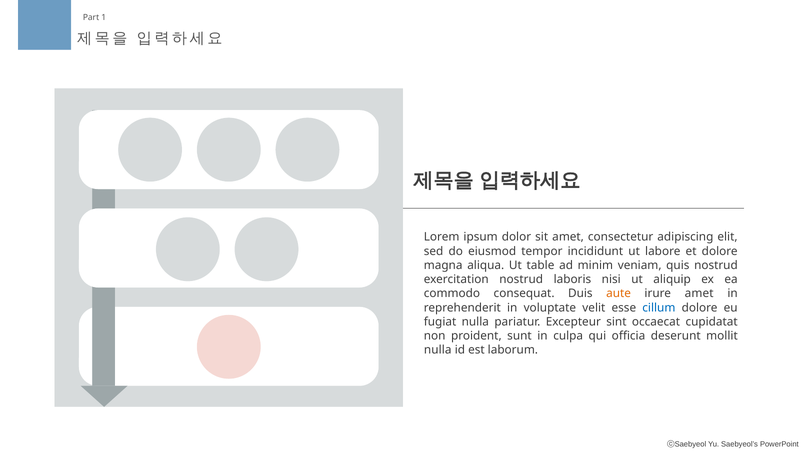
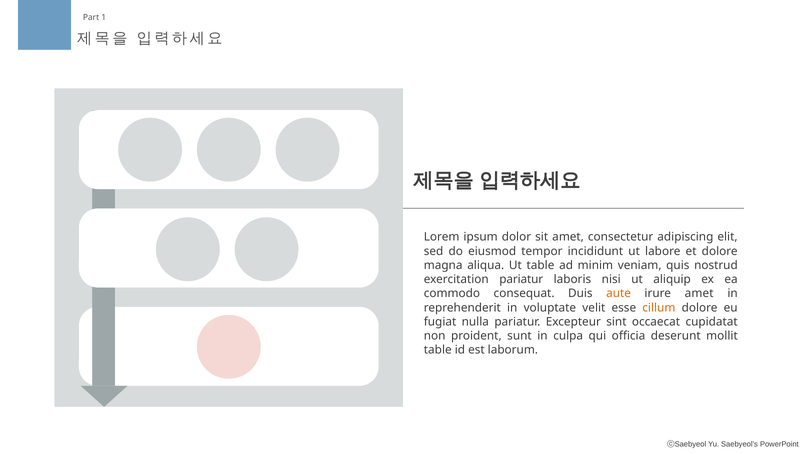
exercitation nostrud: nostrud -> pariatur (521, 279)
cillum colour: blue -> orange (659, 307)
nulla: nulla -> table (438, 350)
